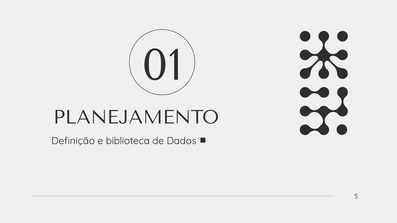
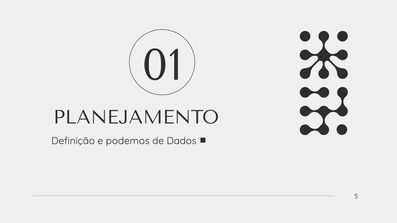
biblioteca: biblioteca -> podemos (128, 141)
